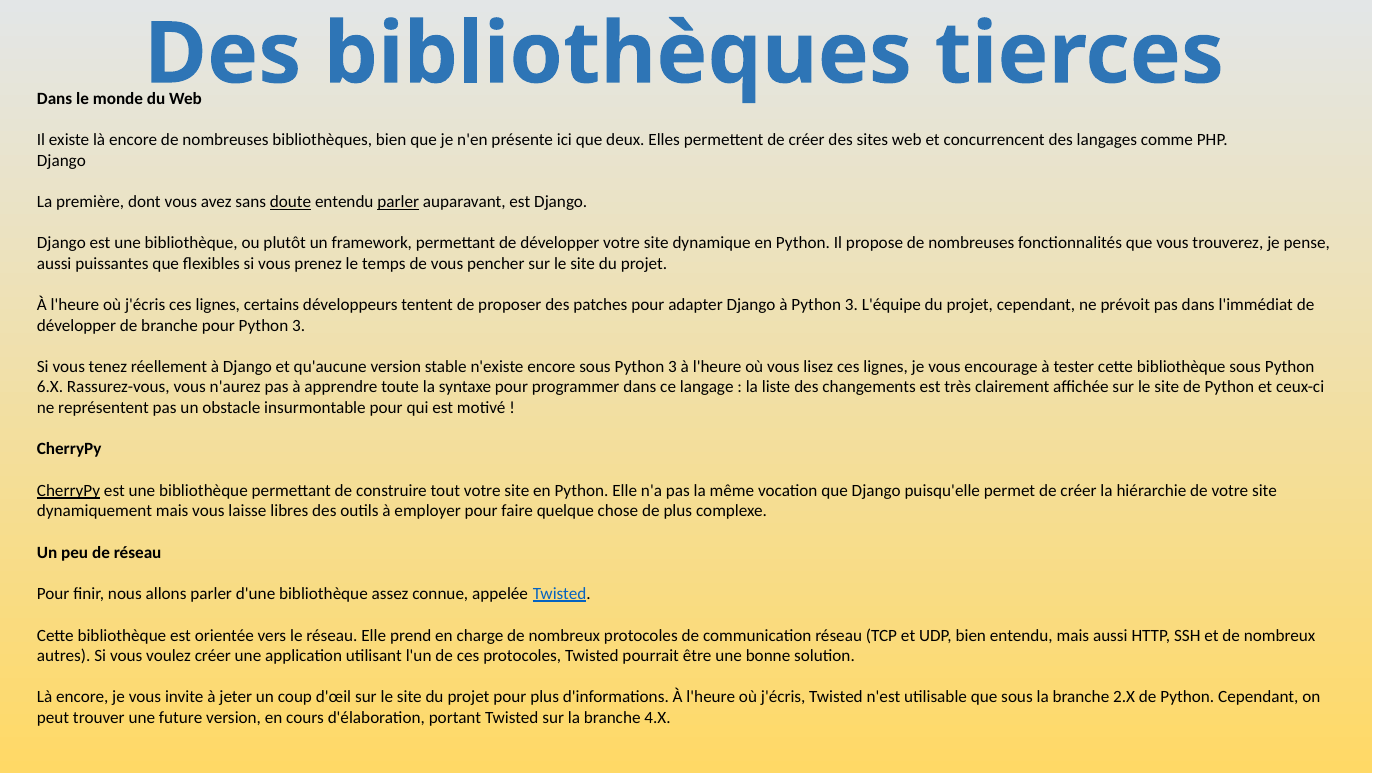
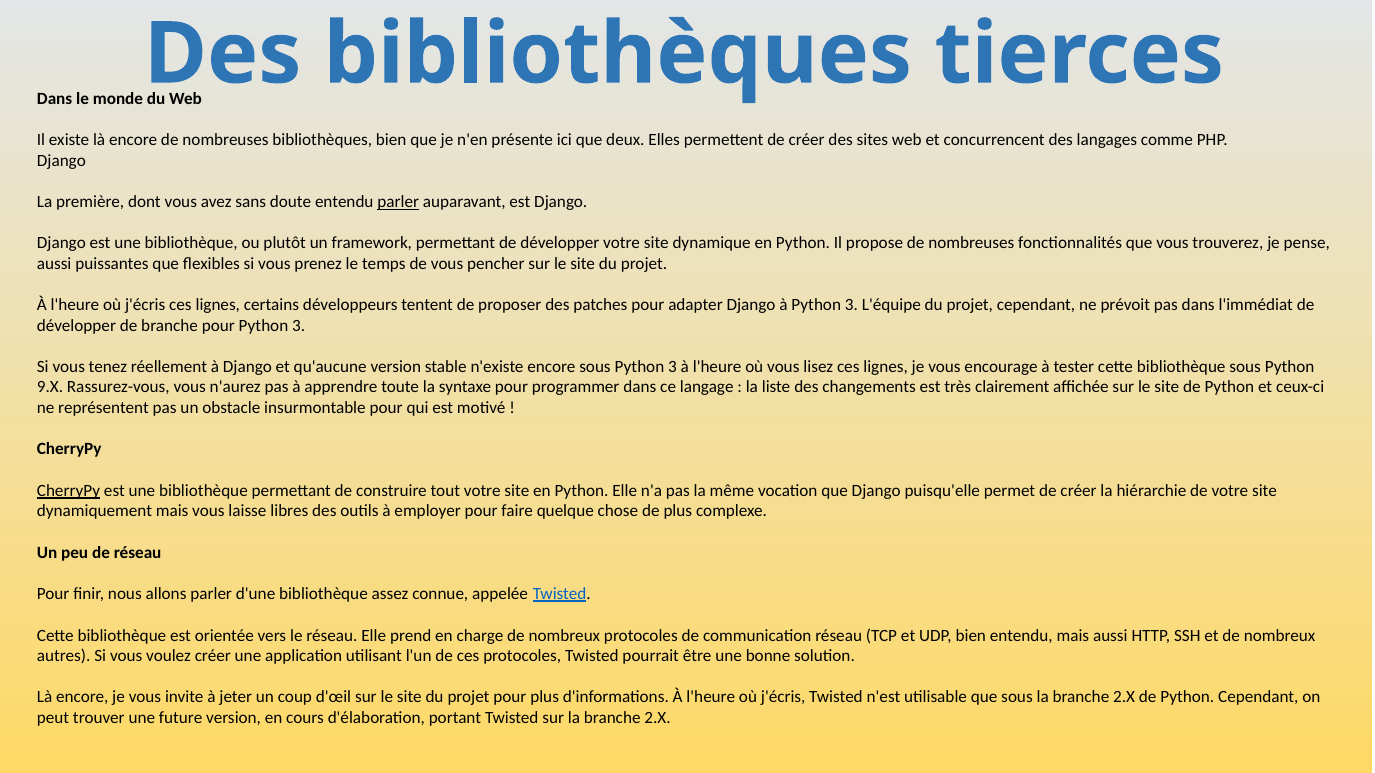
doute underline: present -> none (291, 202)
6.X: 6.X -> 9.X (50, 388)
sur la branche 4.X: 4.X -> 2.X (658, 718)
